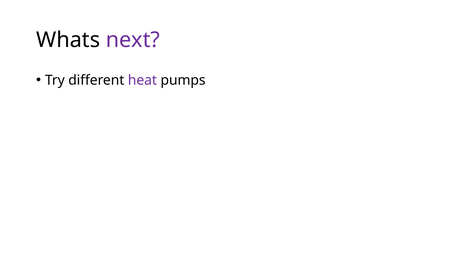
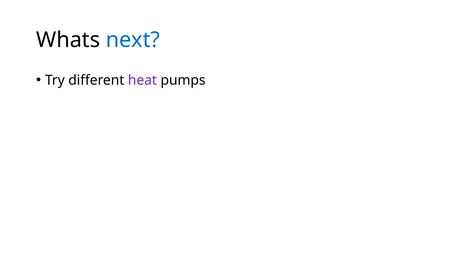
next colour: purple -> blue (133, 40)
